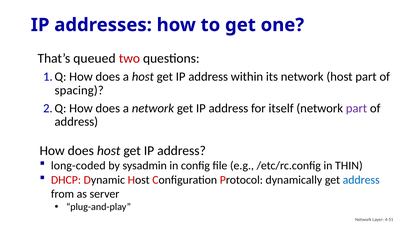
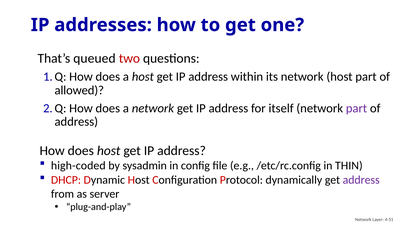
spacing: spacing -> allowed (79, 90)
long-coded: long-coded -> high-coded (78, 166)
address colour: blue -> purple (361, 180)
